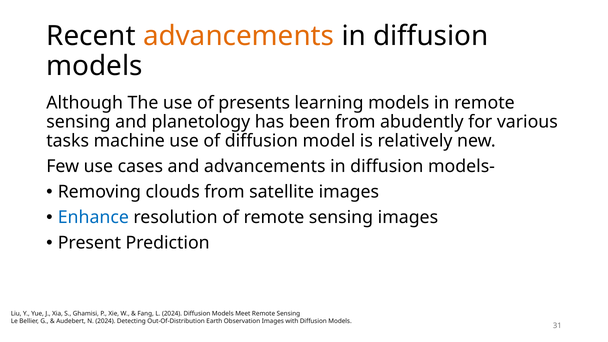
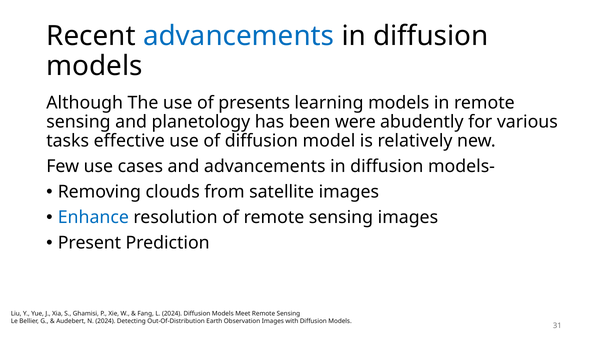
advancements colour: orange -> blue (239, 36)
been from: from -> were (355, 122)
machine: machine -> effective (129, 141)
